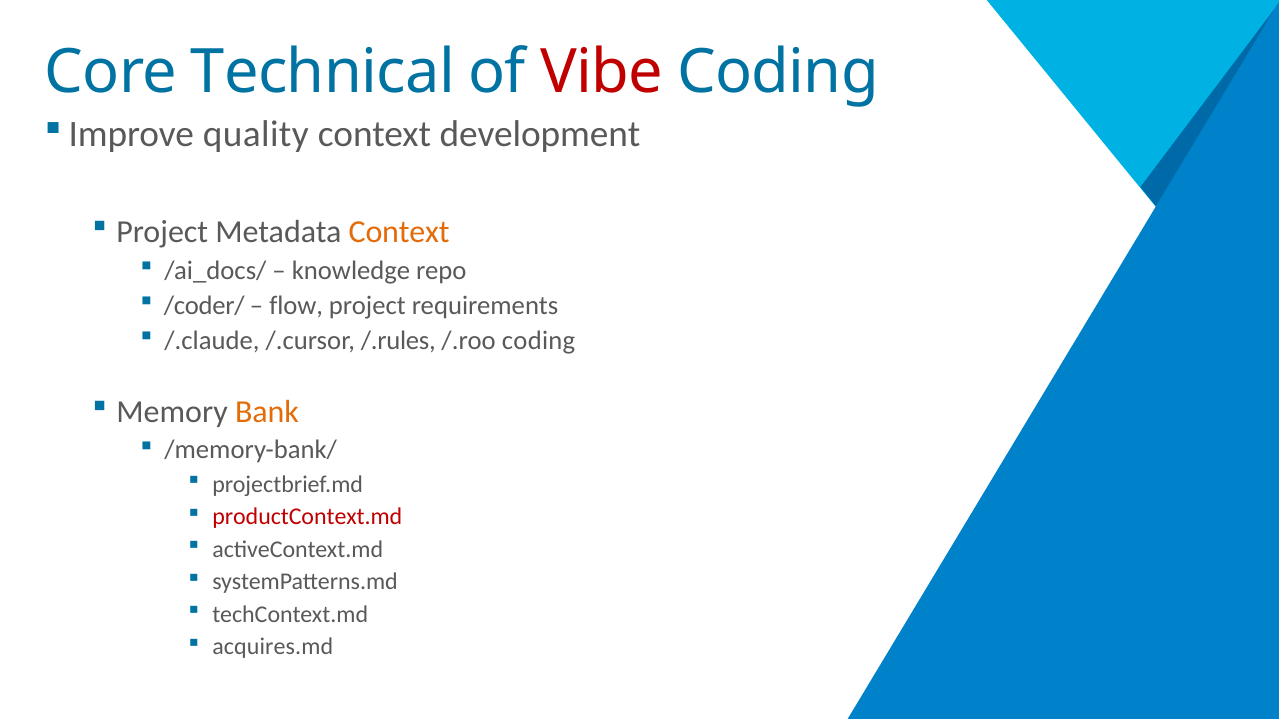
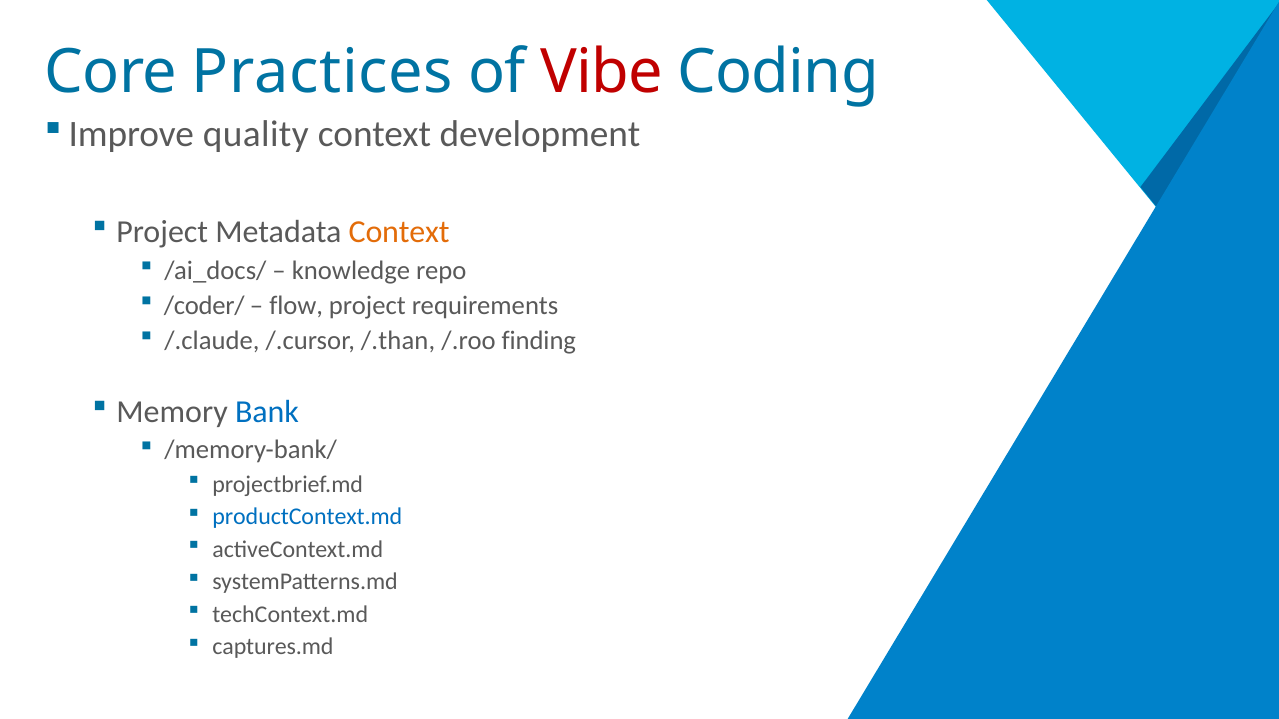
Technical: Technical -> Practices (322, 72)
/.rules: /.rules -> /.than (398, 341)
/.roo coding: coding -> finding (539, 341)
Bank colour: orange -> blue (267, 412)
productContext.md colour: red -> blue (307, 517)
acquires.md: acquires.md -> captures.md (273, 647)
